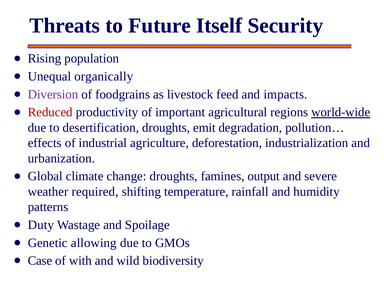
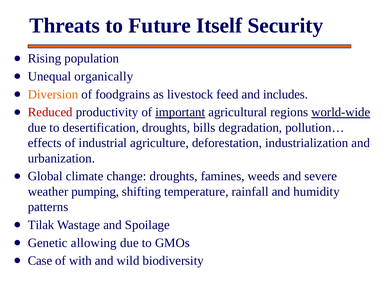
Diversion colour: purple -> orange (53, 94)
impacts: impacts -> includes (286, 94)
important underline: none -> present (180, 112)
emit: emit -> bills (204, 128)
output: output -> weeds (264, 176)
required: required -> pumping (95, 192)
Duty: Duty -> Tilak (41, 225)
